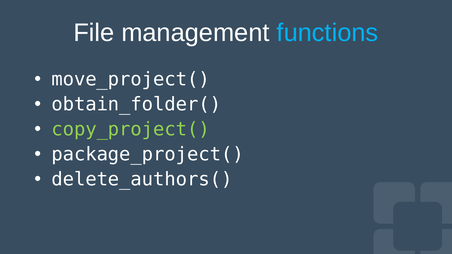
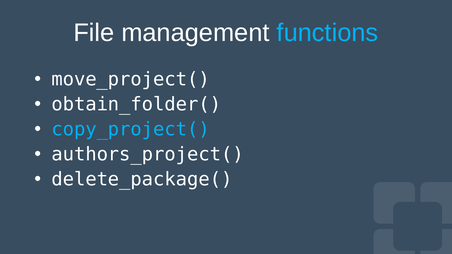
copy_project( colour: light green -> light blue (131, 130)
package_project(: package_project( -> authors_project( (148, 155)
delete_authors(: delete_authors( -> delete_package( (142, 180)
